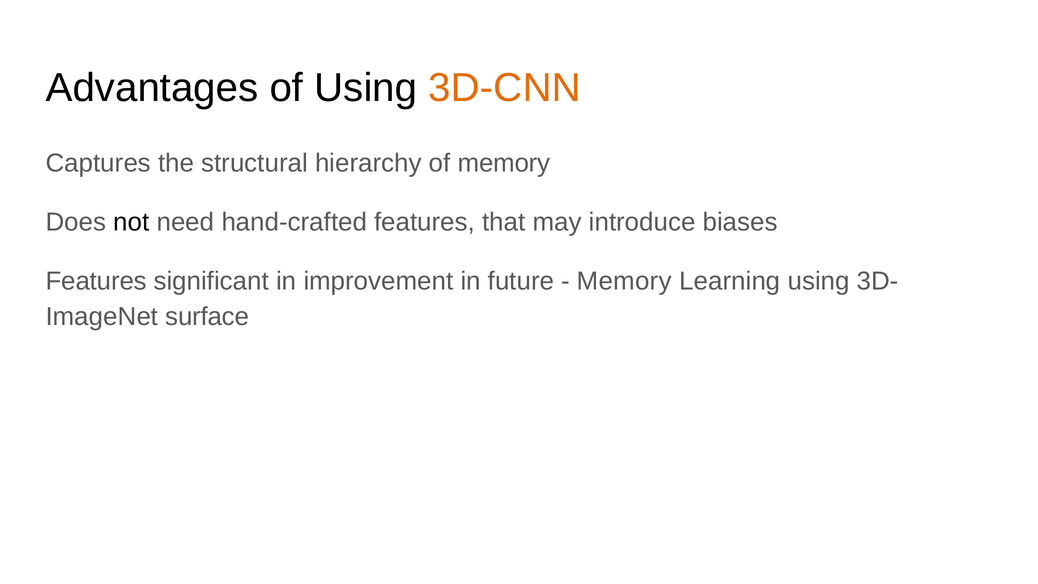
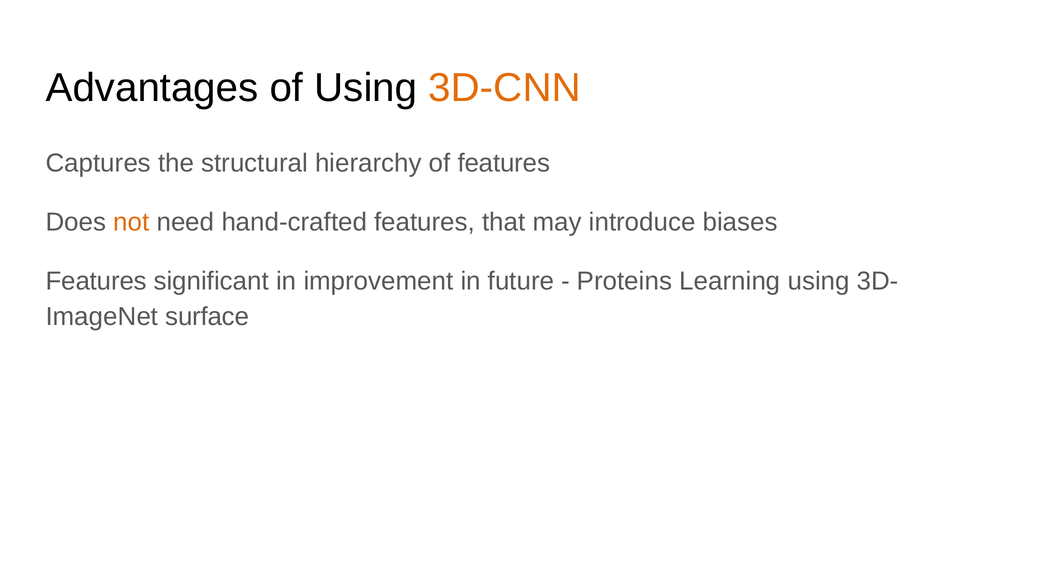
of memory: memory -> features (504, 163)
not colour: black -> orange (131, 222)
Memory: Memory -> Proteins (624, 281)
